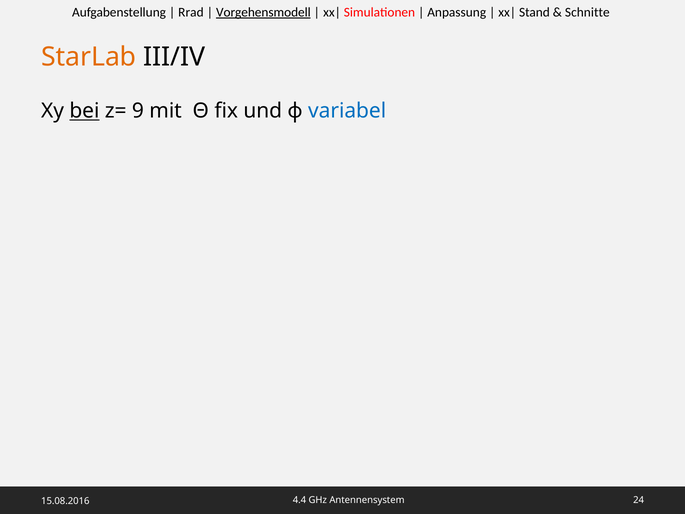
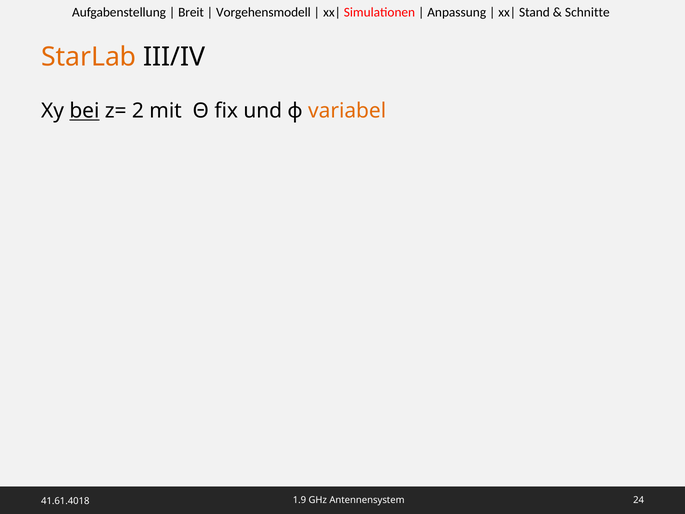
Rrad: Rrad -> Breit (191, 12)
Vorgehensmodell underline: present -> none (263, 12)
9: 9 -> 2 (138, 111)
variabel colour: blue -> orange (347, 111)
4.4: 4.4 -> 1.9 (299, 500)
15.08.2016: 15.08.2016 -> 41.61.4018 (65, 501)
